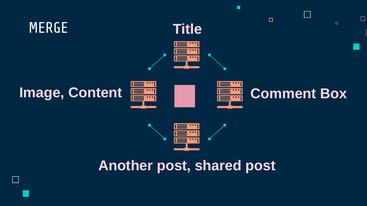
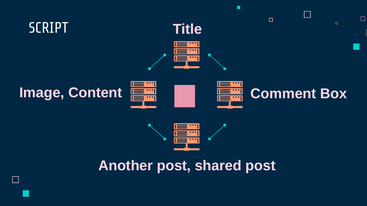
MERGE: MERGE -> SCRIPT (48, 28)
